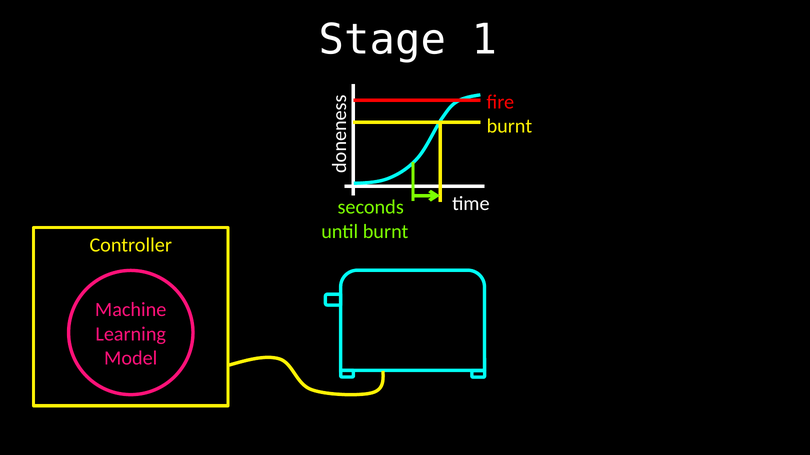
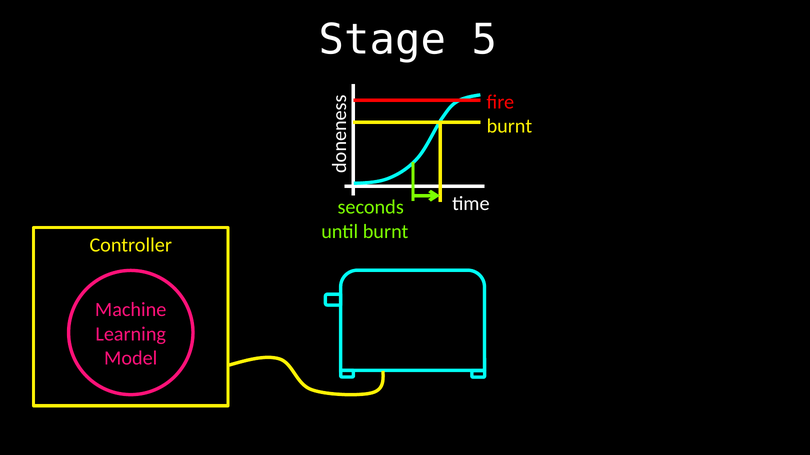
1: 1 -> 5 (484, 40)
